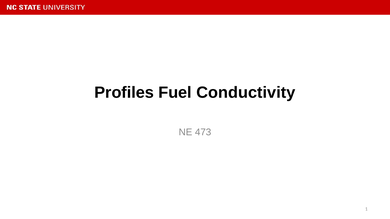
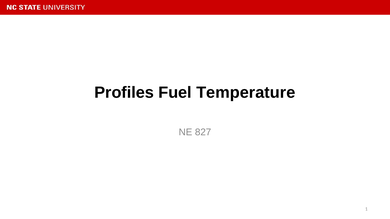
Conductivity: Conductivity -> Temperature (246, 93)
473: 473 -> 827 (203, 132)
